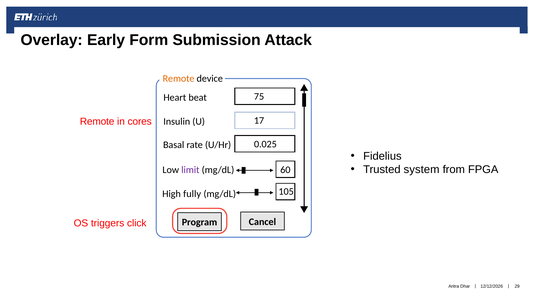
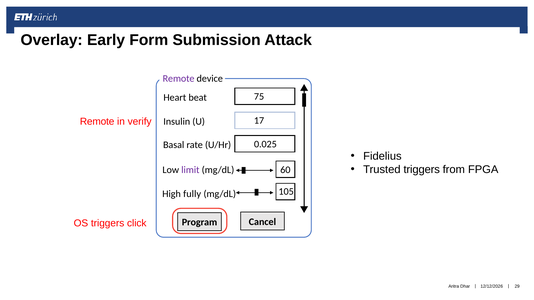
Remote colour: orange -> purple (179, 79)
cores: cores -> verify (140, 122)
Trusted system: system -> triggers (422, 170)
